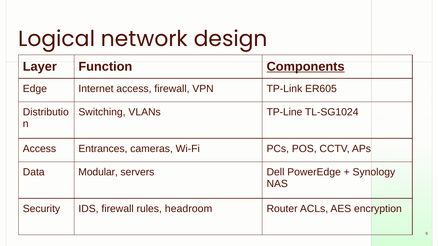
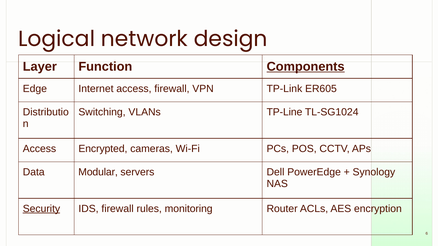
Entrances: Entrances -> Encrypted (103, 149)
Security underline: none -> present (41, 209)
headroom: headroom -> monitoring (189, 209)
